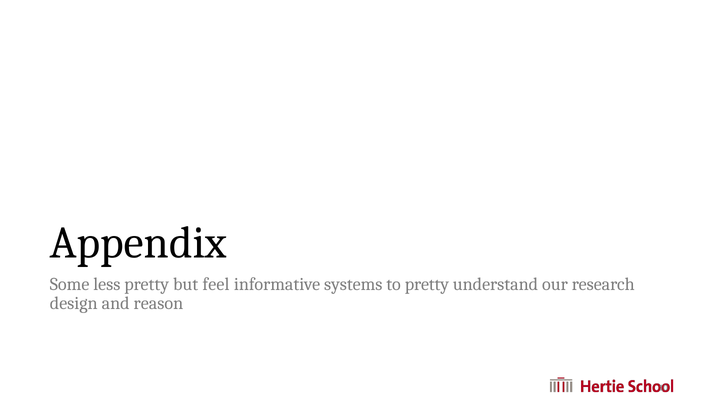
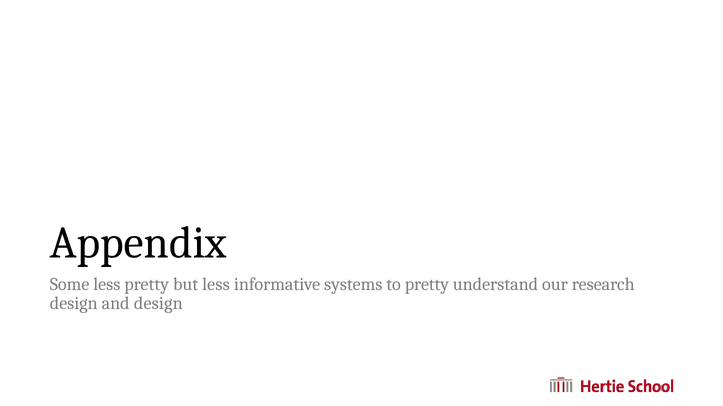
but feel: feel -> less (216, 285)
and reason: reason -> design (158, 304)
